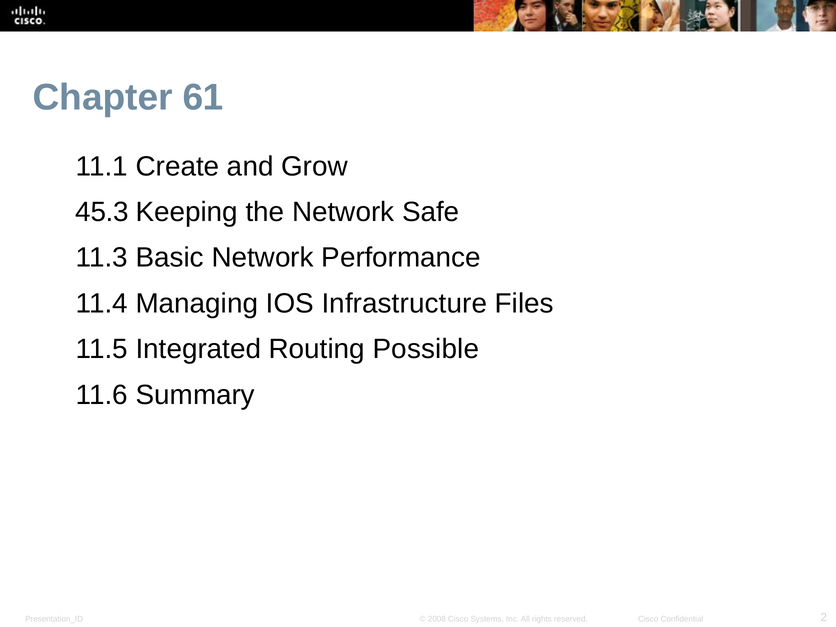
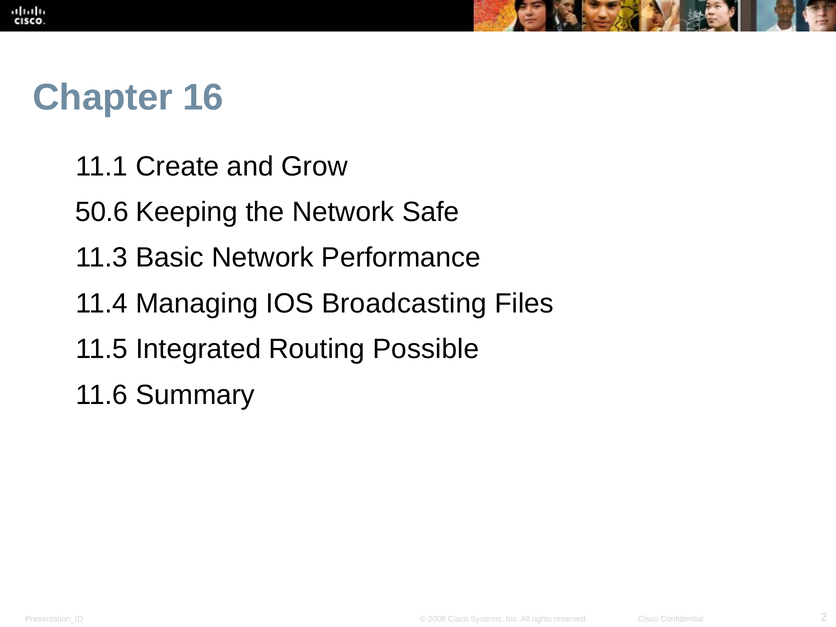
61: 61 -> 16 (203, 98)
45.3: 45.3 -> 50.6 (102, 212)
Infrastructure: Infrastructure -> Broadcasting (404, 303)
